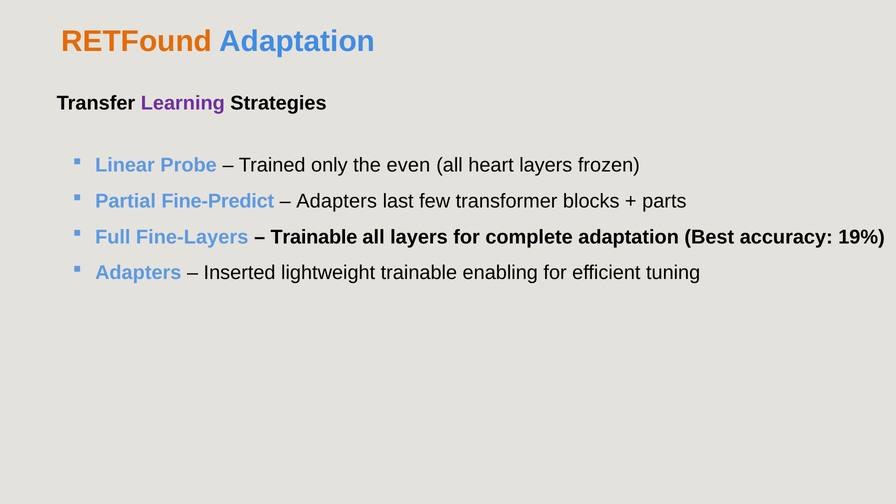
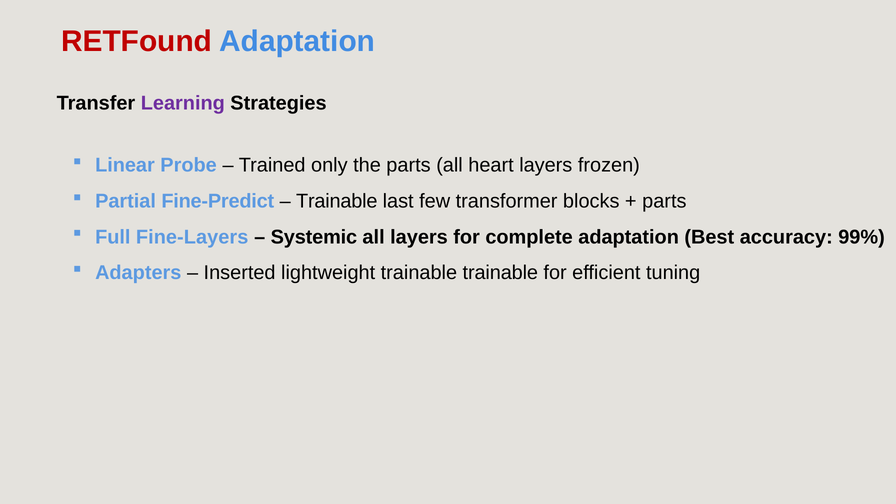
RETFound colour: orange -> red (137, 41)
the even: even -> parts (409, 165)
Adapters: Adapters -> Trainable (337, 201)
Trainable: Trainable -> Systemic (314, 237)
19%: 19% -> 99% (862, 237)
trainable enabling: enabling -> trainable (500, 273)
